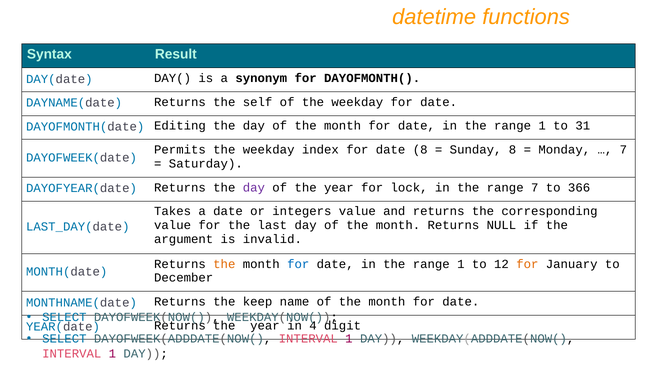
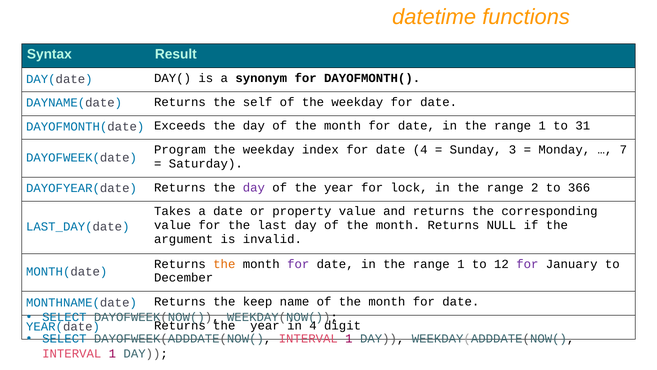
Editing: Editing -> Exceeds (180, 126)
Permits: Permits -> Program (180, 149)
date 8: 8 -> 4 (420, 149)
Sunday 8: 8 -> 3 (513, 149)
range 7: 7 -> 2 (535, 187)
integers: integers -> property (302, 211)
for colour: blue -> purple (298, 264)
for colour: orange -> purple (527, 264)
